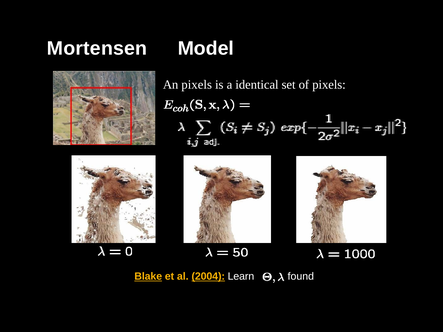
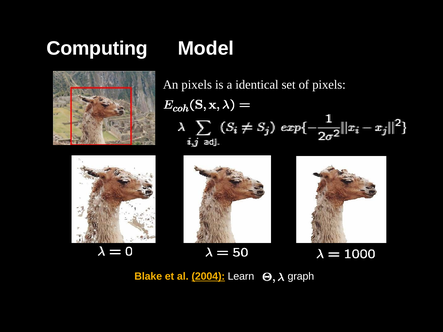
Mortensen: Mortensen -> Computing (97, 48)
Blake underline: present -> none (148, 277)
found: found -> graph (301, 277)
